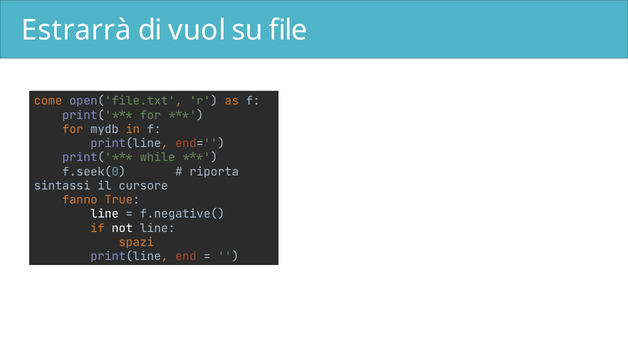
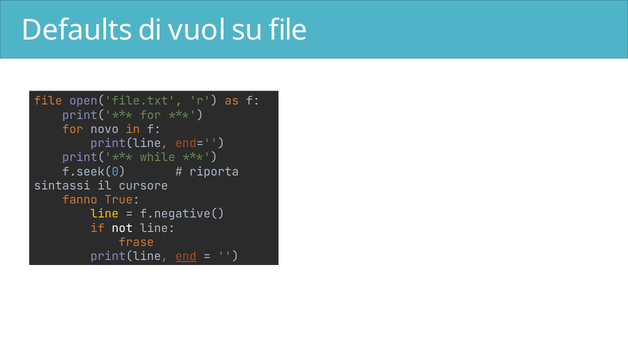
Estrarrà: Estrarrà -> Defaults (77, 30)
come: come -> file (48, 101)
mydb: mydb -> novo (105, 129)
line colour: white -> yellow (105, 214)
spazi: spazi -> frase (136, 242)
end underline: none -> present (186, 257)
